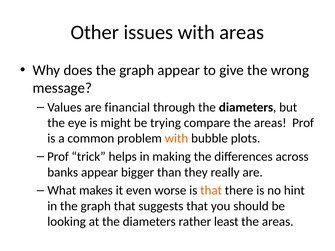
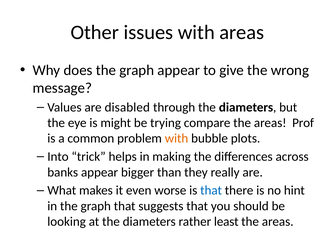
financial: financial -> disabled (127, 107)
Prof: Prof -> Into (58, 157)
that colour: orange -> blue (211, 191)
